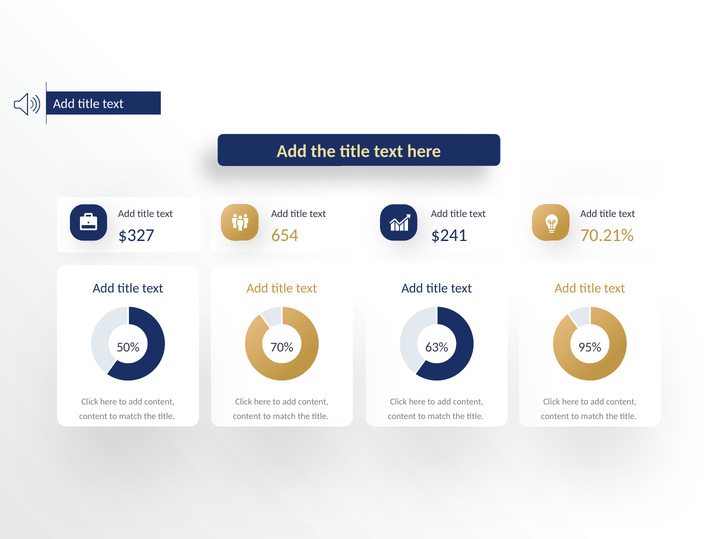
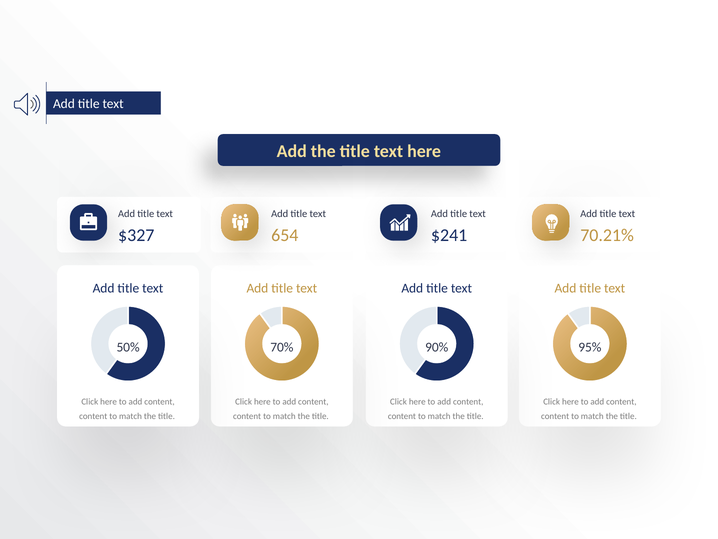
63%: 63% -> 90% (437, 347)
